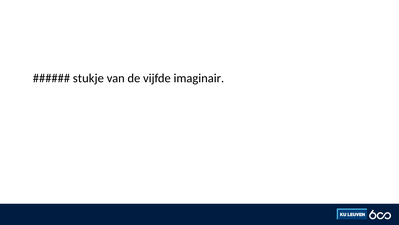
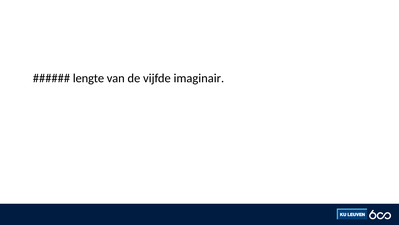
stukje: stukje -> lengte (88, 78)
